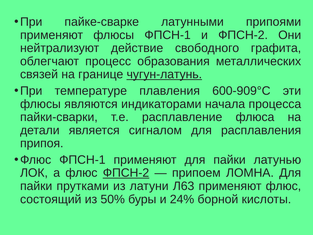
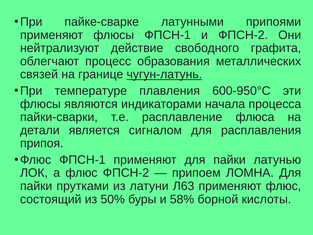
600-909°С: 600-909°С -> 600-950°С (241, 91)
ФПСН-2 underline: present -> none (126, 173)
24%: 24% -> 58% (182, 199)
